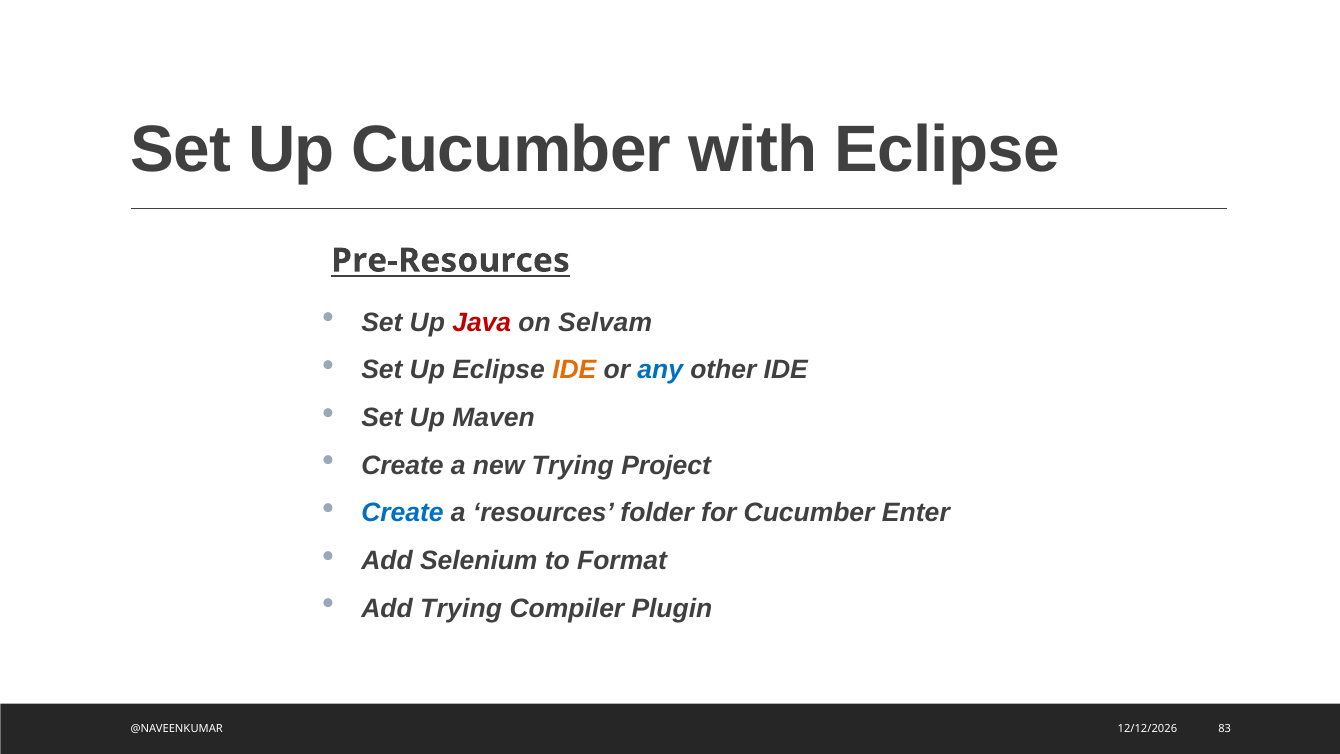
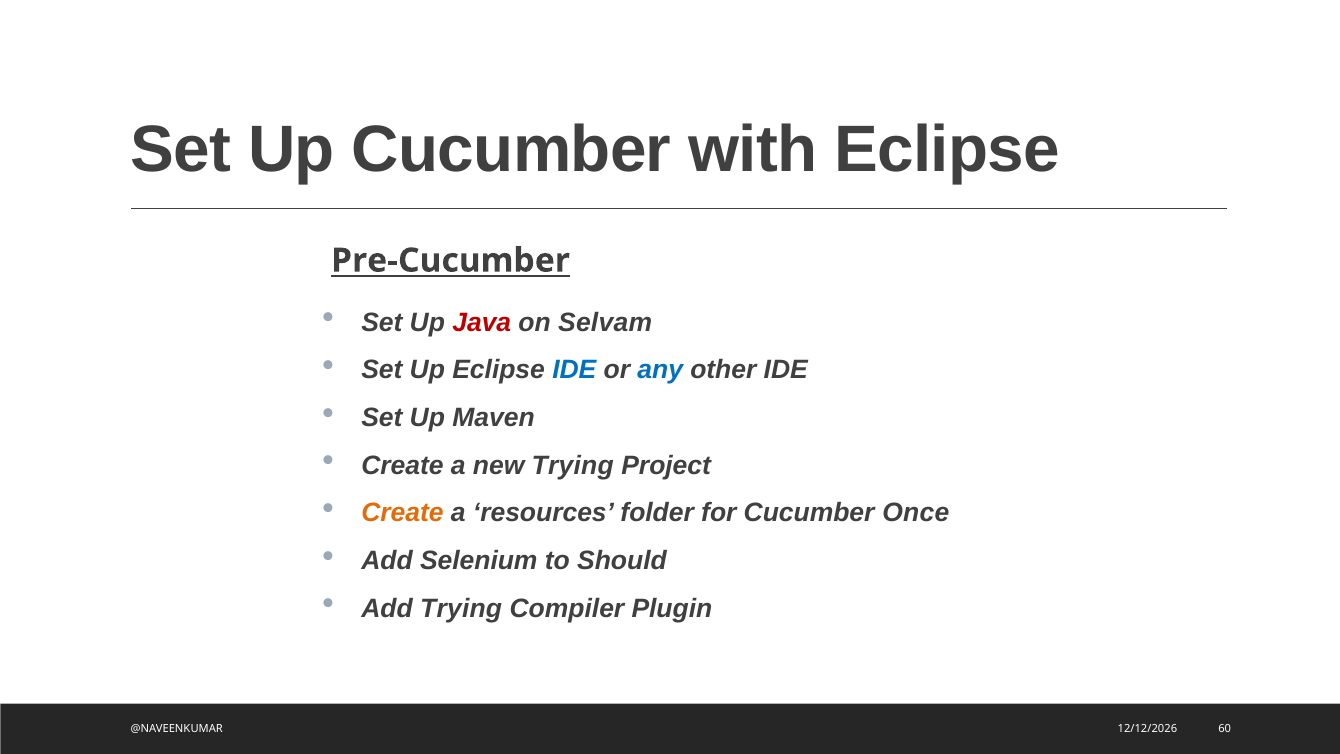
Pre-Resources: Pre-Resources -> Pre-Cucumber (451, 260)
IDE colour: orange -> blue (574, 370)
Create colour: blue -> orange (402, 513)
Enter: Enter -> Once (916, 513)
Format: Format -> Should (622, 560)
83: 83 -> 60 (1225, 728)
